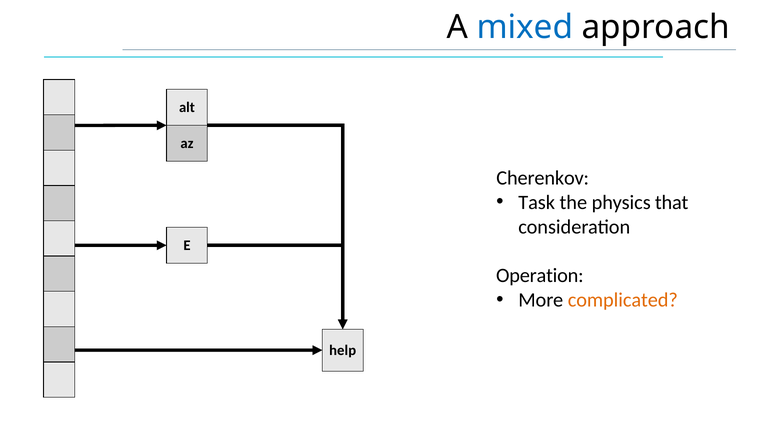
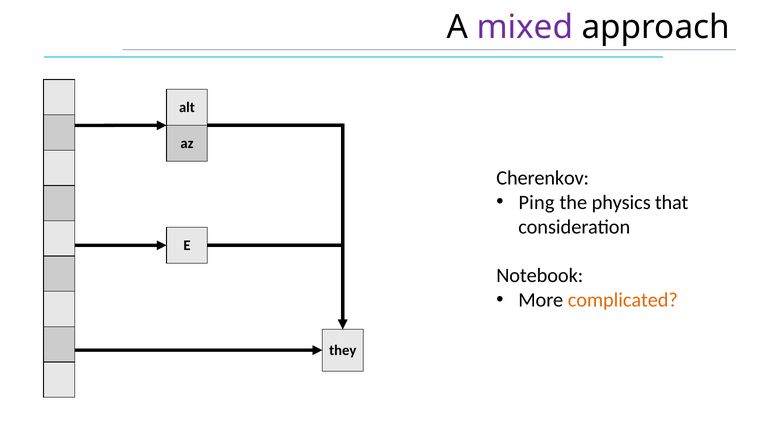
mixed colour: blue -> purple (525, 27)
Task: Task -> Ping (537, 202)
Operation: Operation -> Notebook (540, 275)
help: help -> they (343, 350)
